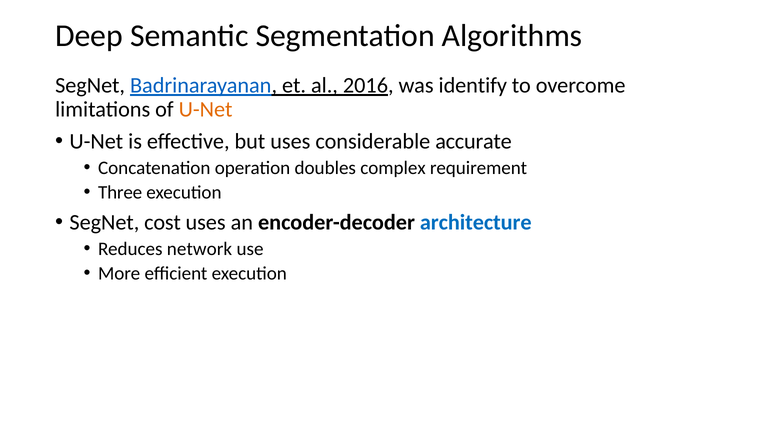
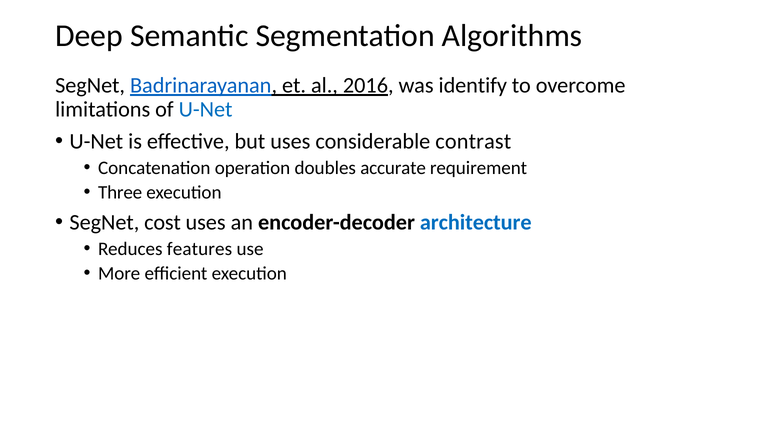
U-Net colour: orange -> blue (206, 110)
accurate: accurate -> contrast (473, 141)
complex: complex -> accurate (393, 168)
network: network -> features (199, 249)
